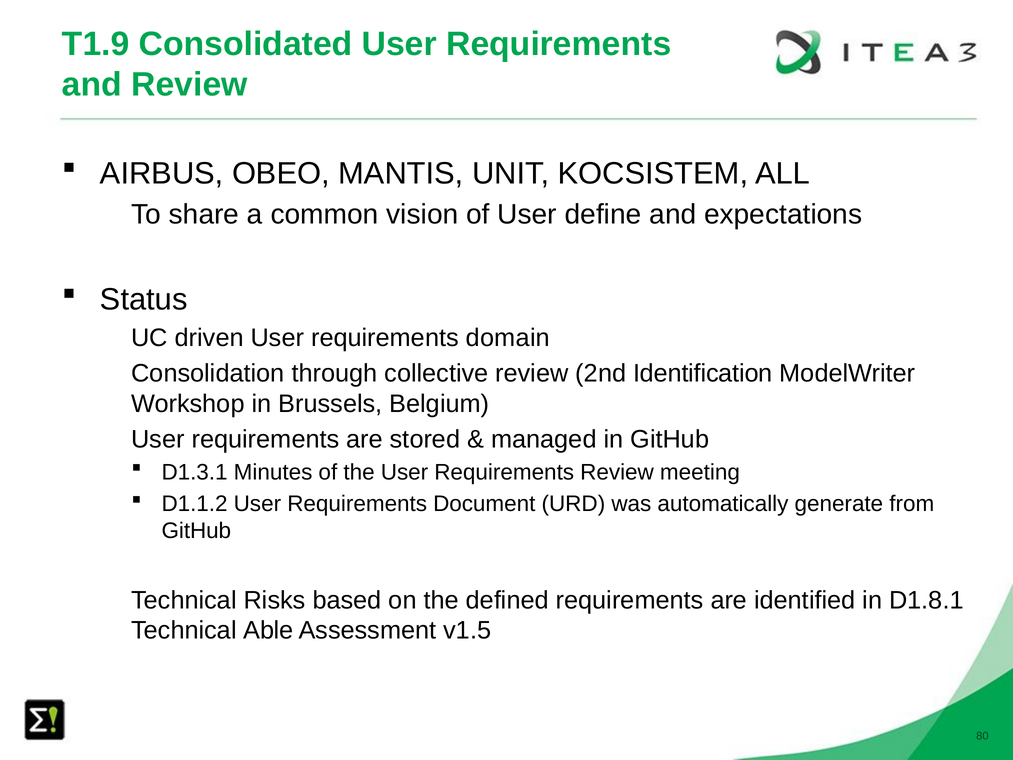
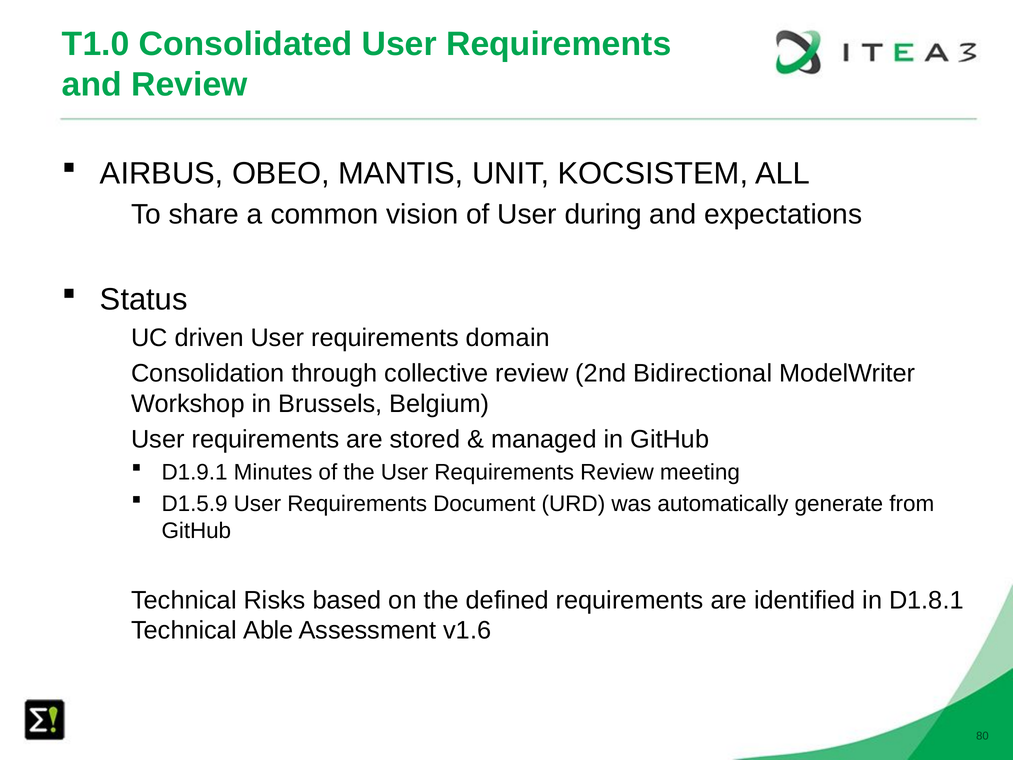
T1.9: T1.9 -> T1.0 (96, 44)
define: define -> during (603, 214)
Identification: Identification -> Bidirectional (703, 373)
D1.3.1: D1.3.1 -> D1.9.1 (195, 472)
D1.1.2: D1.1.2 -> D1.5.9 (195, 504)
v1.5: v1.5 -> v1.6 (467, 630)
